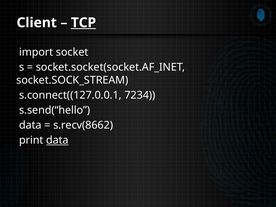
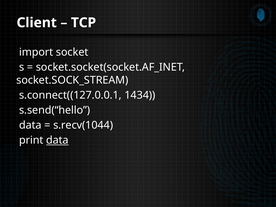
TCP underline: present -> none (83, 23)
7234: 7234 -> 1434 (140, 95)
s.recv(8662: s.recv(8662 -> s.recv(1044 (83, 125)
